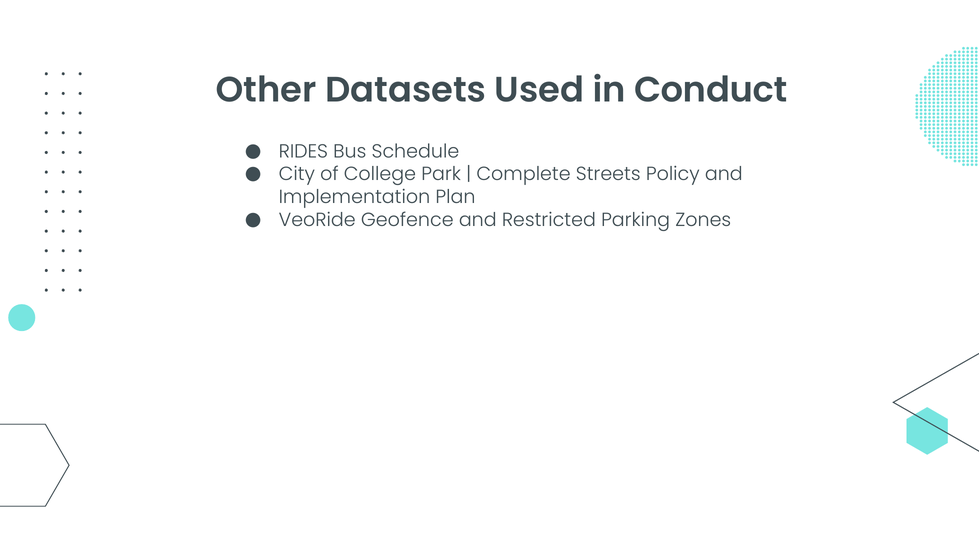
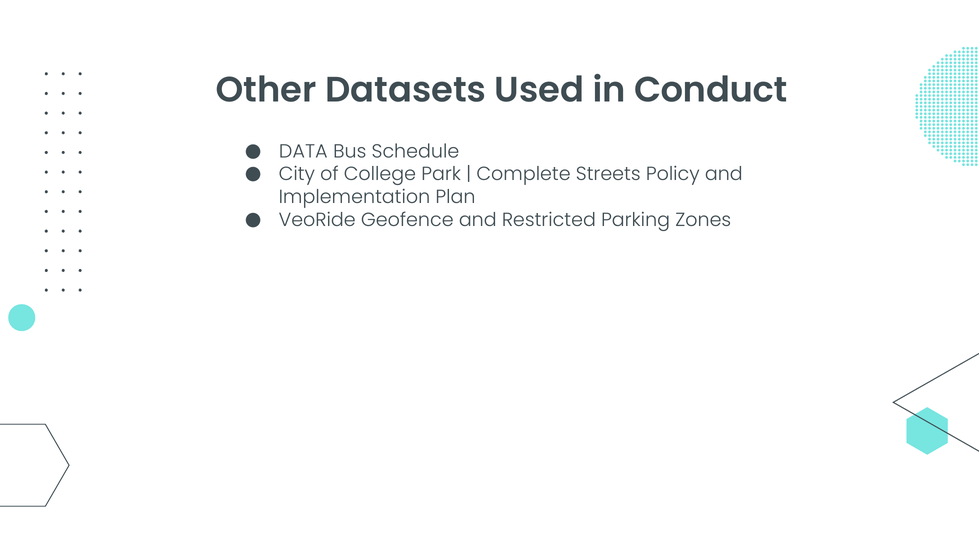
RIDES: RIDES -> DATA (303, 152)
